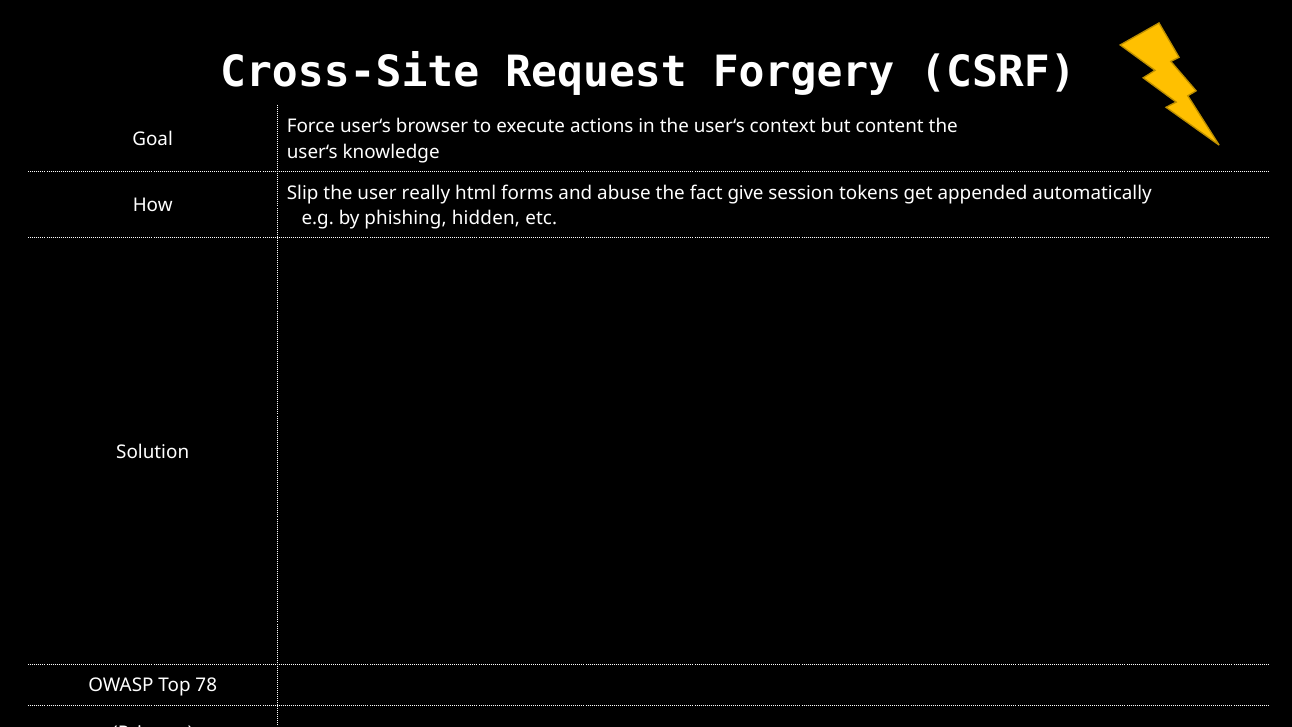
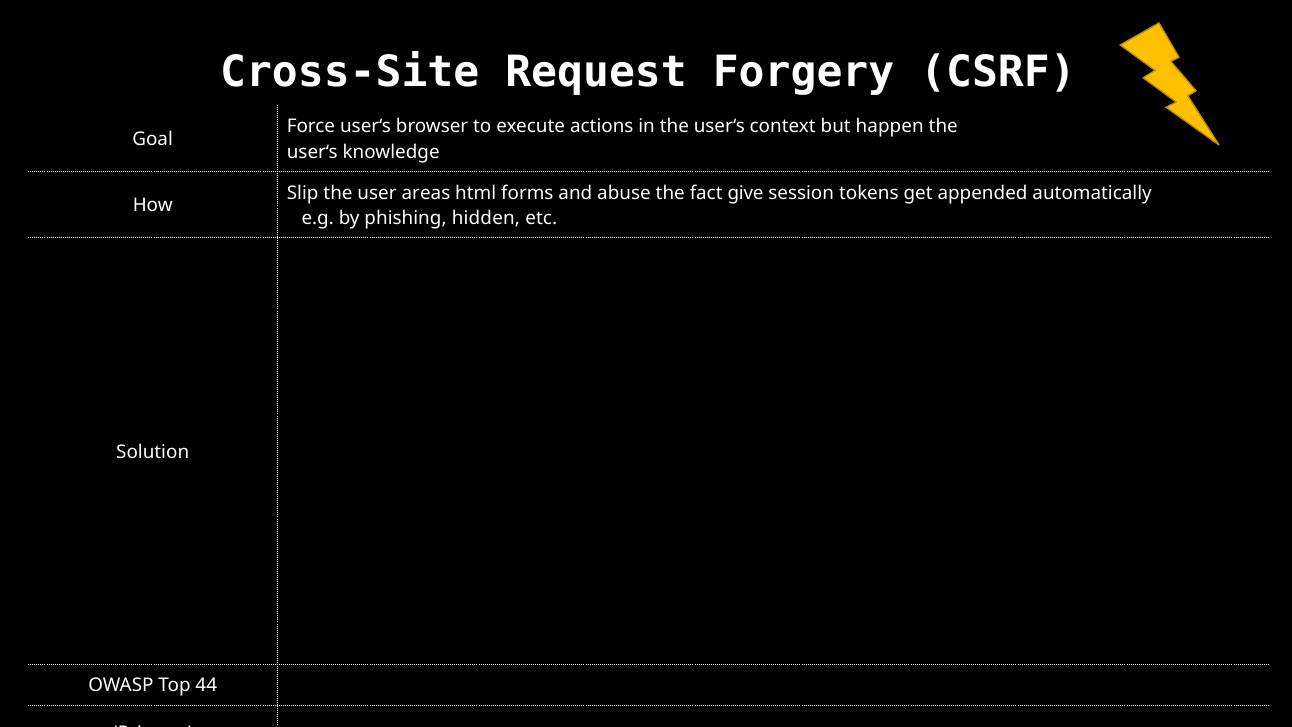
content: content -> happen (890, 126)
really: really -> areas (426, 193)
78: 78 -> 44 (206, 685)
